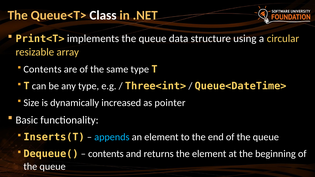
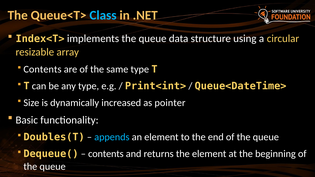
Class colour: white -> light blue (103, 15)
Print<T>: Print<T> -> Index<T> (40, 39)
Three<int>: Three<int> -> Print<int> (156, 86)
Inserts(T: Inserts(T -> Doubles(T (54, 137)
